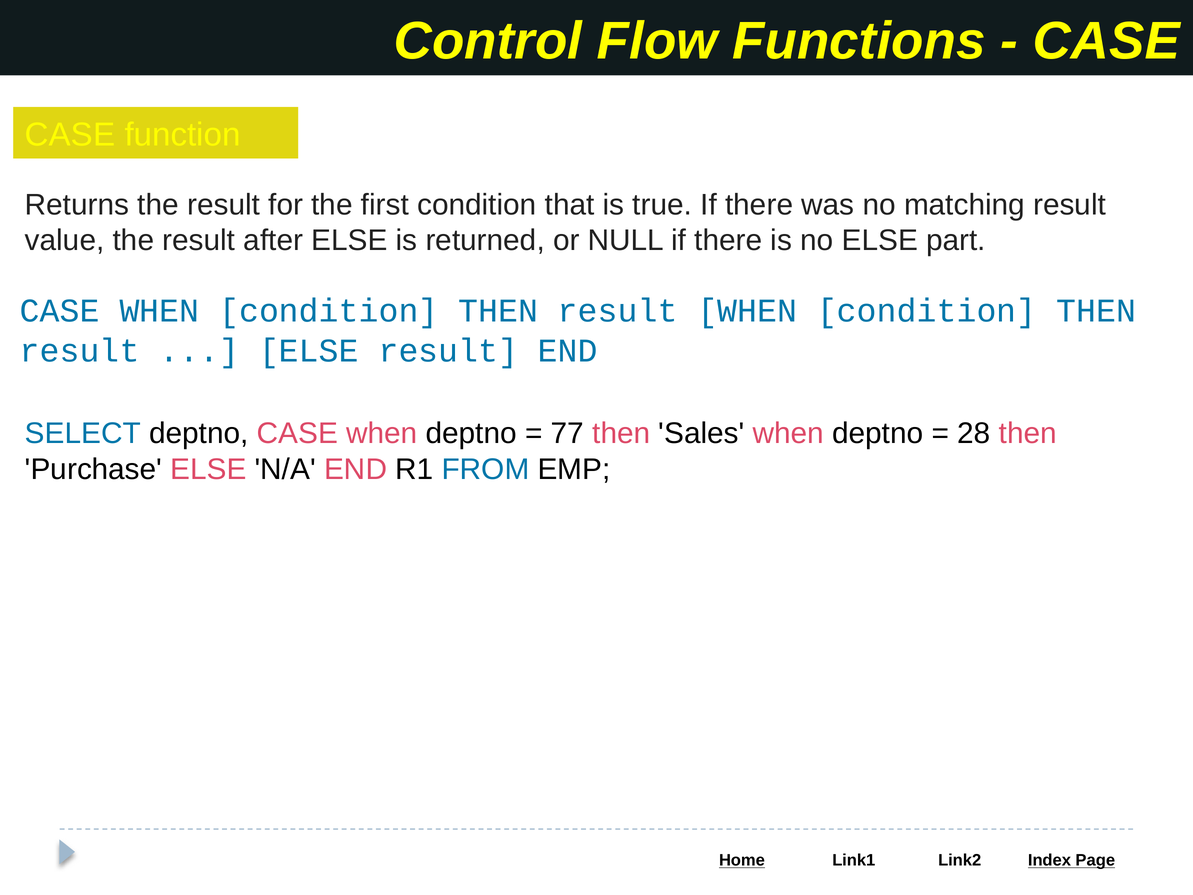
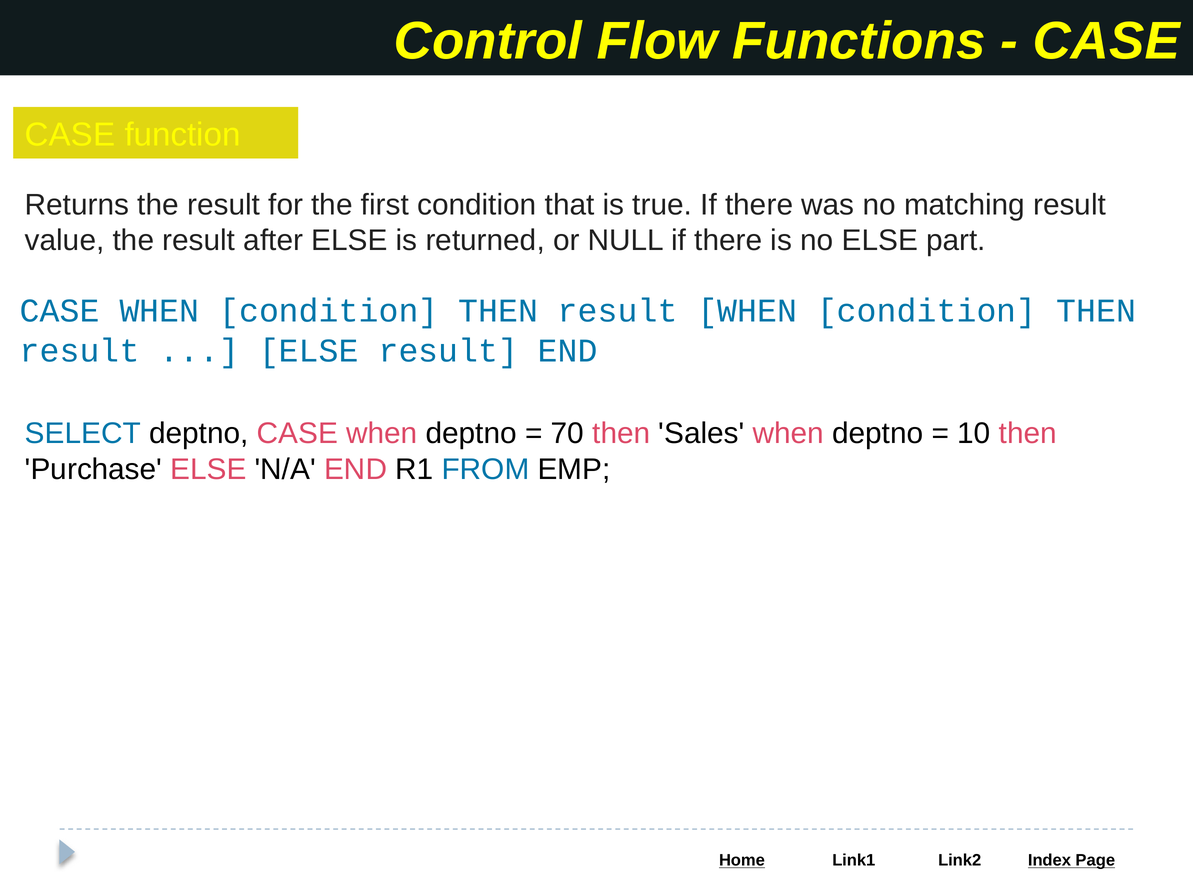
77: 77 -> 70 (567, 433)
28: 28 -> 10 (974, 433)
